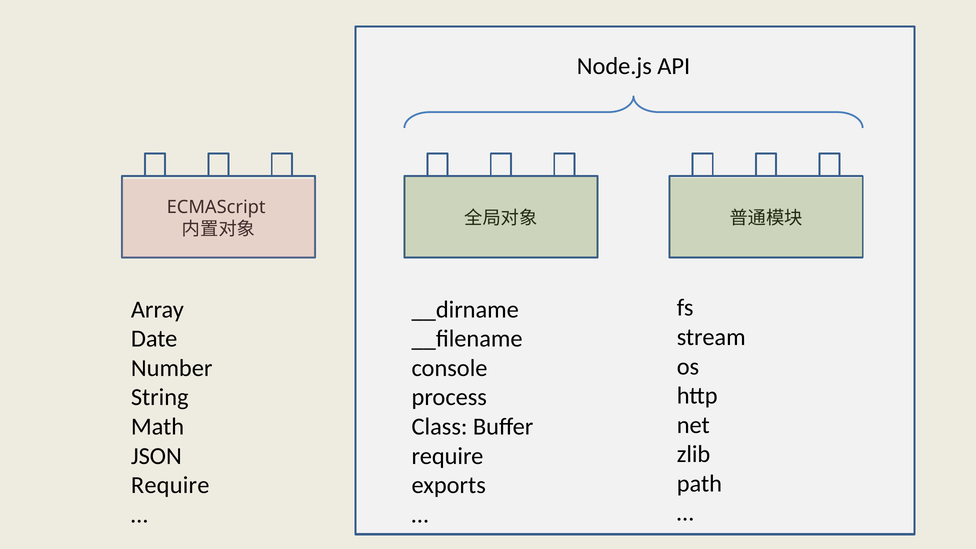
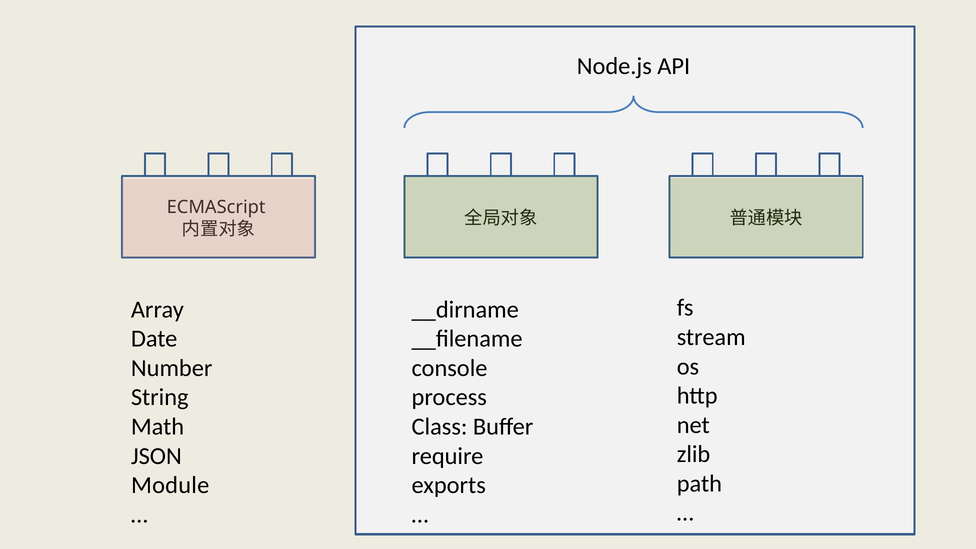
Require: Require -> Module (170, 485)
